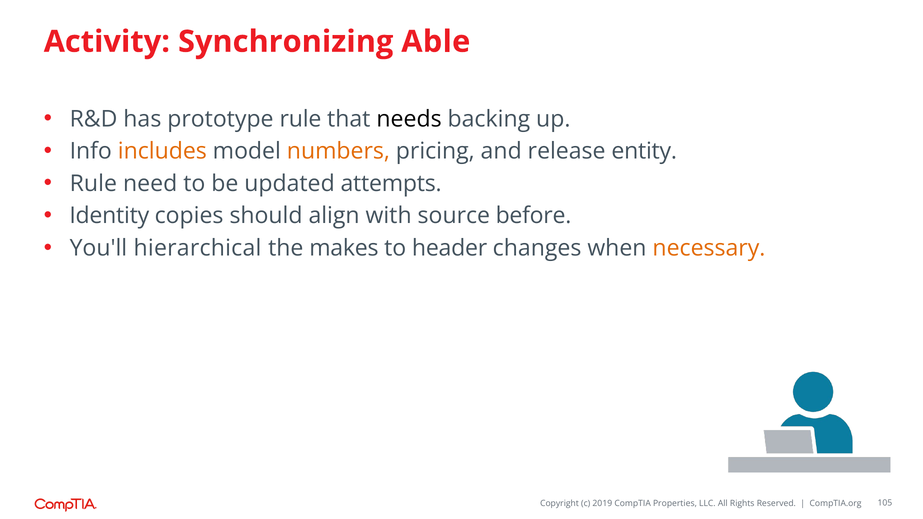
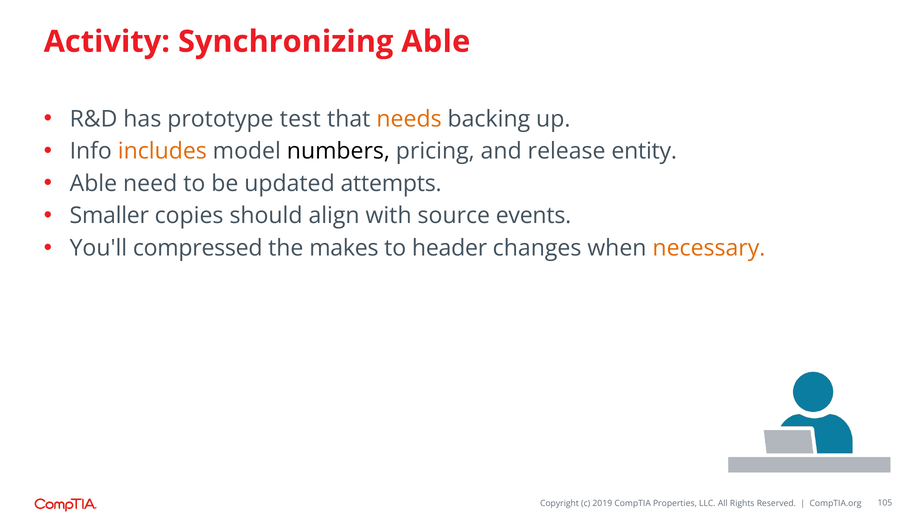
prototype rule: rule -> test (300, 119)
needs colour: black -> orange (409, 119)
numbers colour: orange -> black (338, 151)
Rule: Rule -> Able (93, 184)
Identity: Identity -> Smaller (109, 216)
before: before -> events (533, 216)
hierarchical: hierarchical -> compressed (198, 248)
